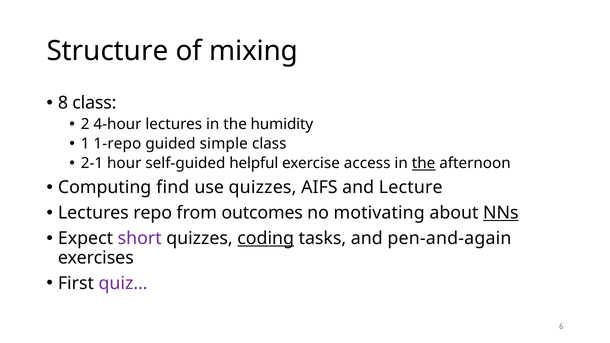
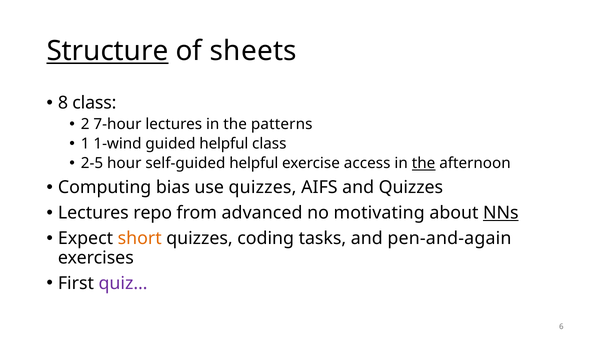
Structure underline: none -> present (107, 51)
mixing: mixing -> sheets (253, 51)
4-hour: 4-hour -> 7-hour (117, 124)
humidity: humidity -> patterns (282, 124)
1-repo: 1-repo -> 1-wind (118, 144)
guided simple: simple -> helpful (224, 144)
2-1: 2-1 -> 2-5 (92, 163)
find: find -> bias (173, 188)
and Lecture: Lecture -> Quizzes (411, 188)
outcomes: outcomes -> advanced (262, 213)
short colour: purple -> orange (140, 239)
coding underline: present -> none (266, 239)
